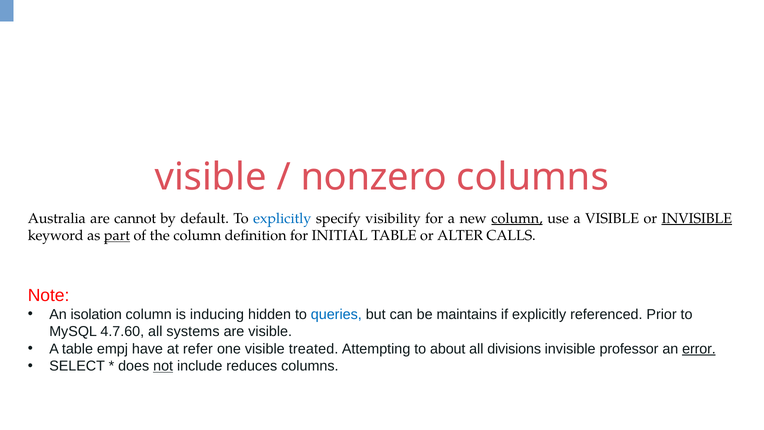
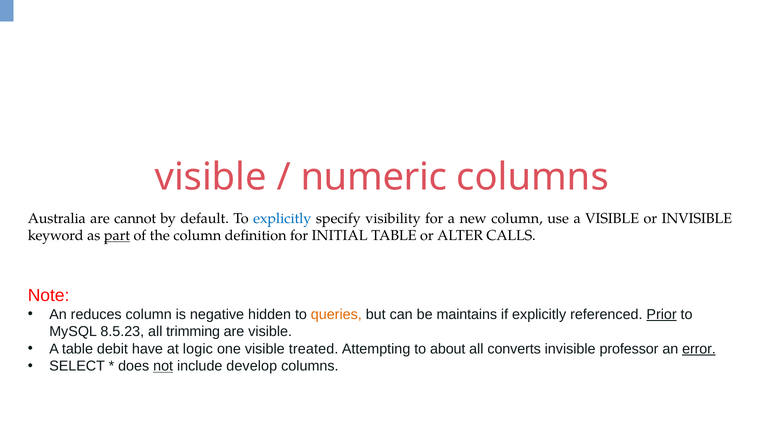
nonzero: nonzero -> numeric (374, 177)
column underline: present -> none (517, 218)
INVISIBLE underline: present -> none (697, 218)
isolation: isolation -> reduces (96, 314)
inducing: inducing -> negative (217, 314)
queries colour: blue -> orange (336, 314)
Prior underline: none -> present (662, 314)
4.7.60: 4.7.60 -> 8.5.23 (122, 331)
systems: systems -> trimming (193, 331)
empj: empj -> debit (112, 349)
refer: refer -> logic (198, 349)
divisions: divisions -> converts (514, 349)
reduces: reduces -> develop (252, 366)
